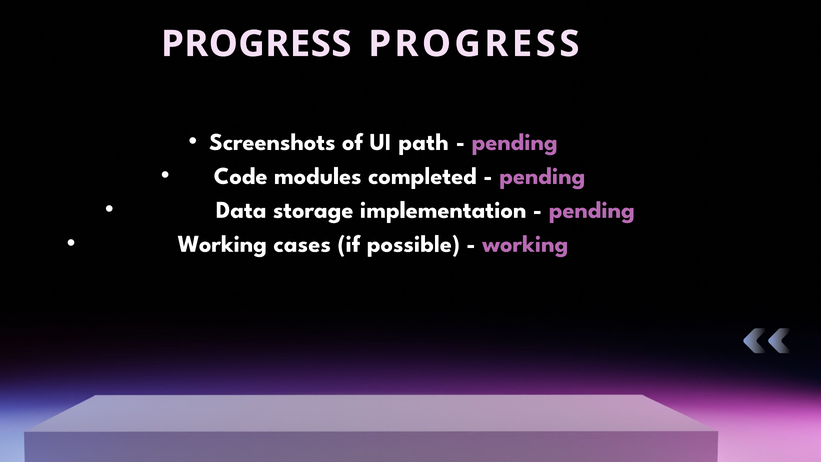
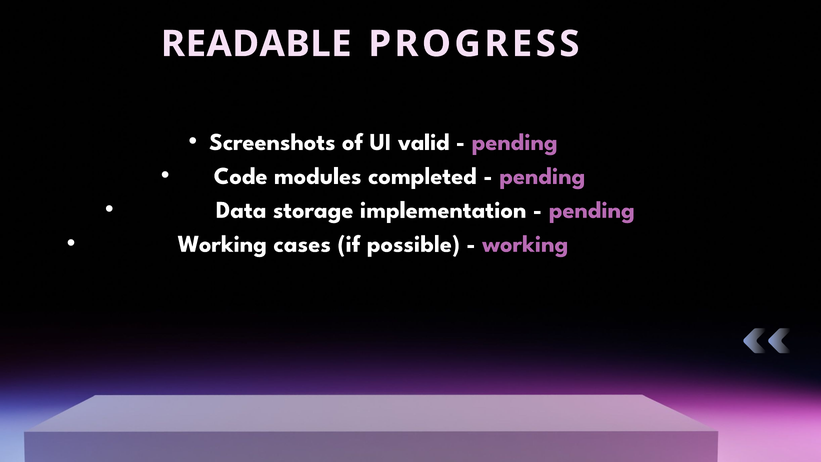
PROGRESS: PROGRESS -> READABLE (256, 44)
path: path -> valid (424, 142)
